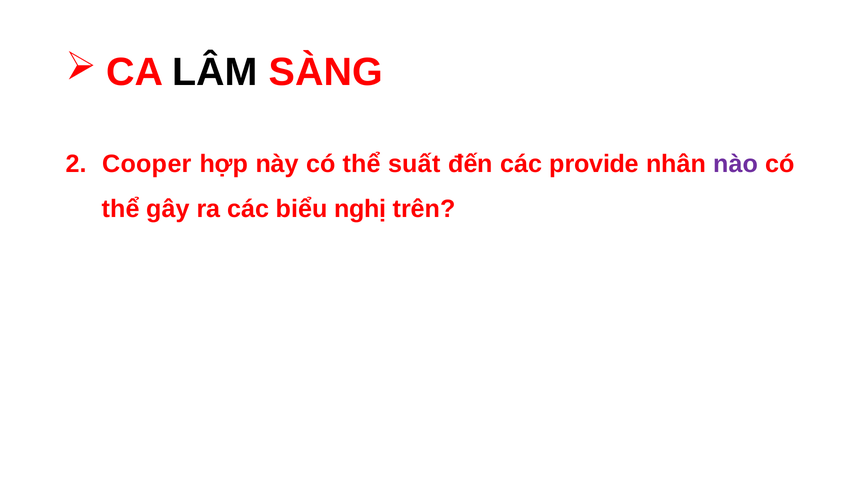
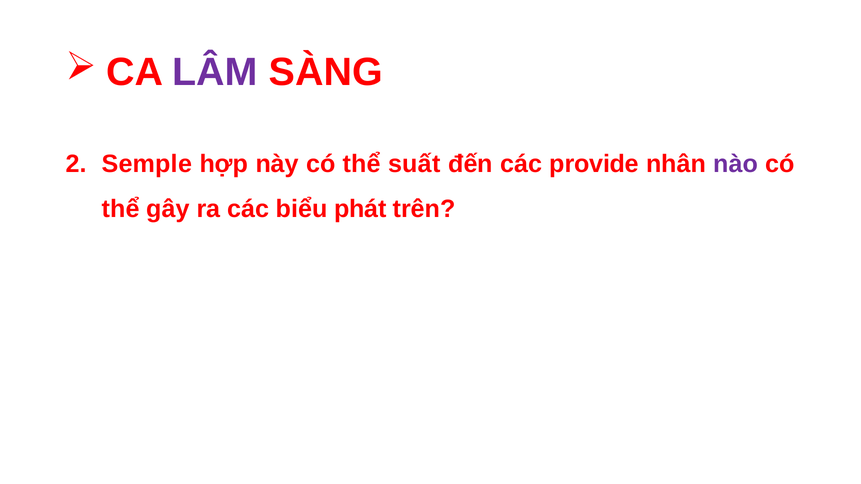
LÂM colour: black -> purple (215, 72)
Cooper: Cooper -> Semple (147, 164)
nghị: nghị -> phát (360, 209)
